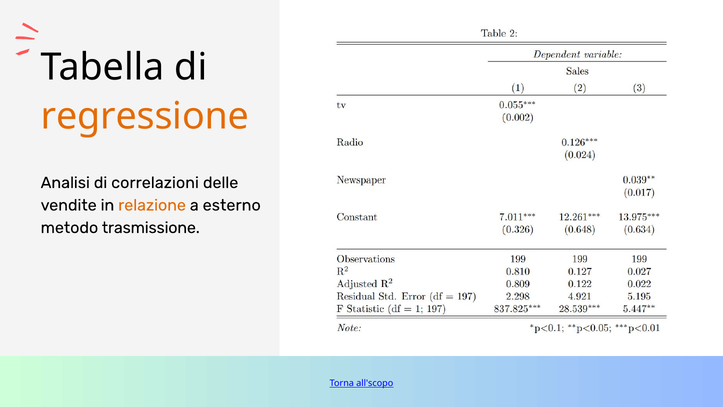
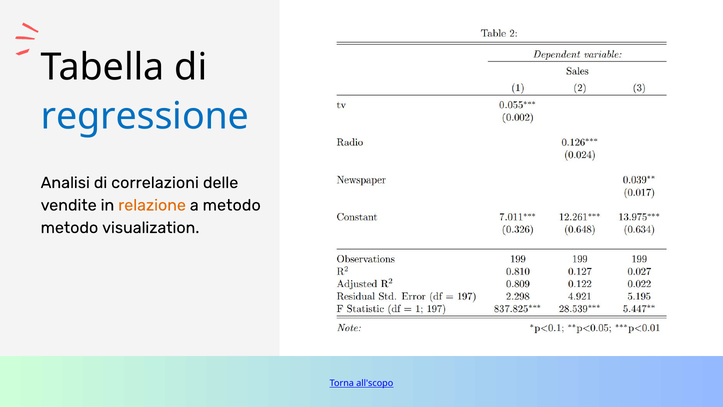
regressione colour: orange -> blue (145, 116)
a esterno: esterno -> metodo (232, 205)
trasmissione: trasmissione -> visualization (151, 228)
